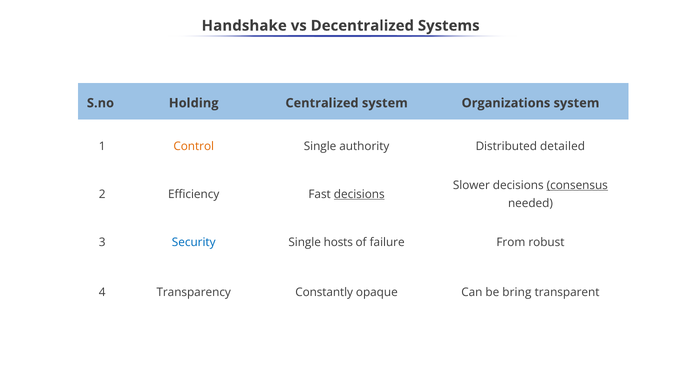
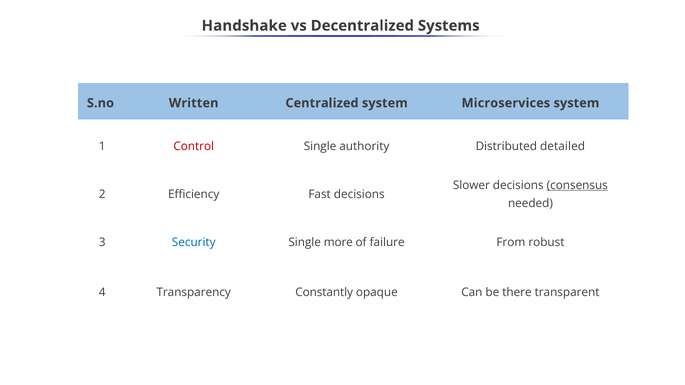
Holding: Holding -> Written (194, 103)
Organizations: Organizations -> Microservices (506, 103)
Control colour: orange -> red (194, 146)
decisions underline: present -> none (359, 194)
hosts: hosts -> more (338, 242)
bring: bring -> there (517, 293)
